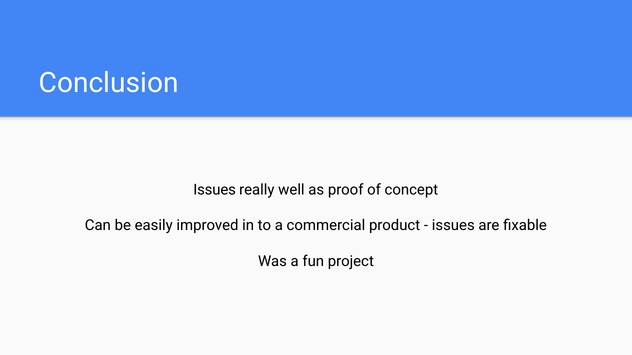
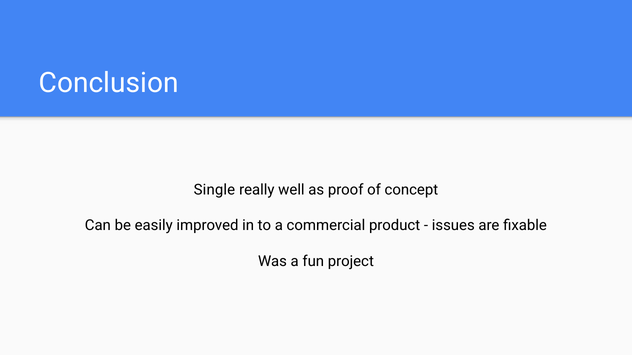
Issues: Issues -> Single (214, 190)
